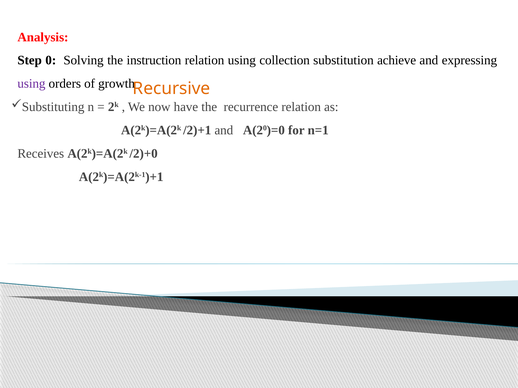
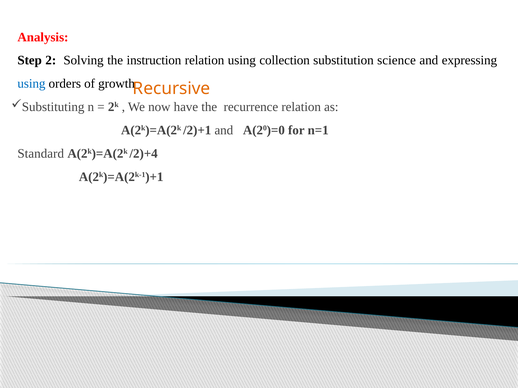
0: 0 -> 2 (51, 60)
achieve: achieve -> science (397, 60)
using colour: purple -> blue (31, 84)
Receives: Receives -> Standard (41, 154)
/2)+0: /2)+0 -> /2)+4 (144, 154)
